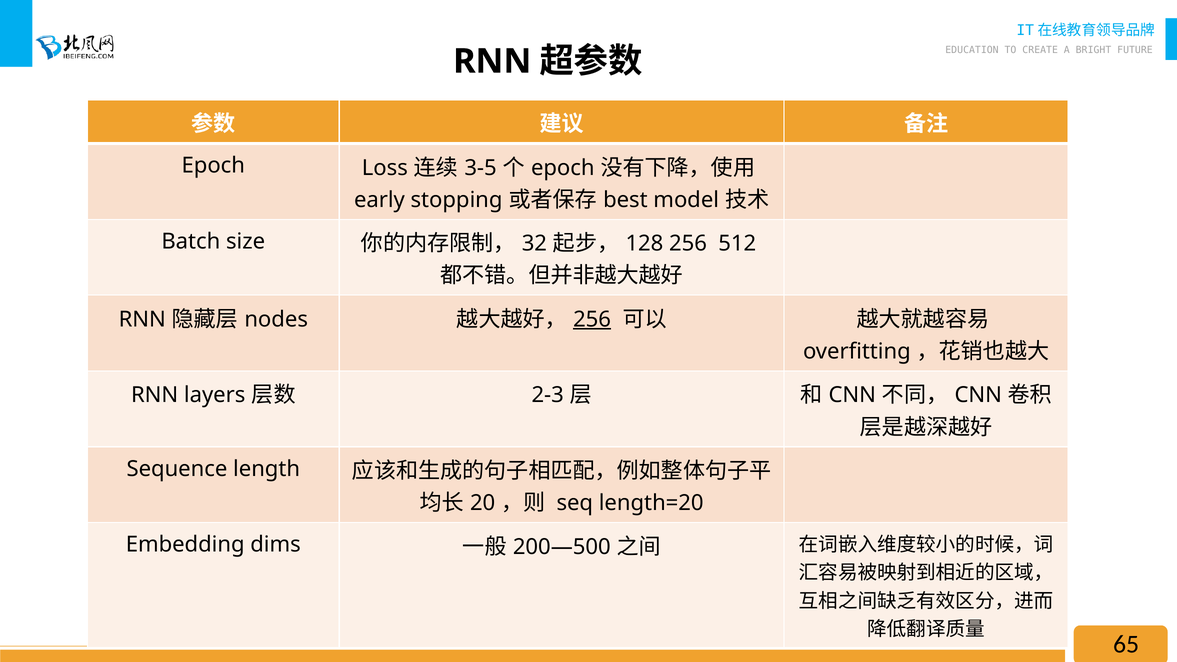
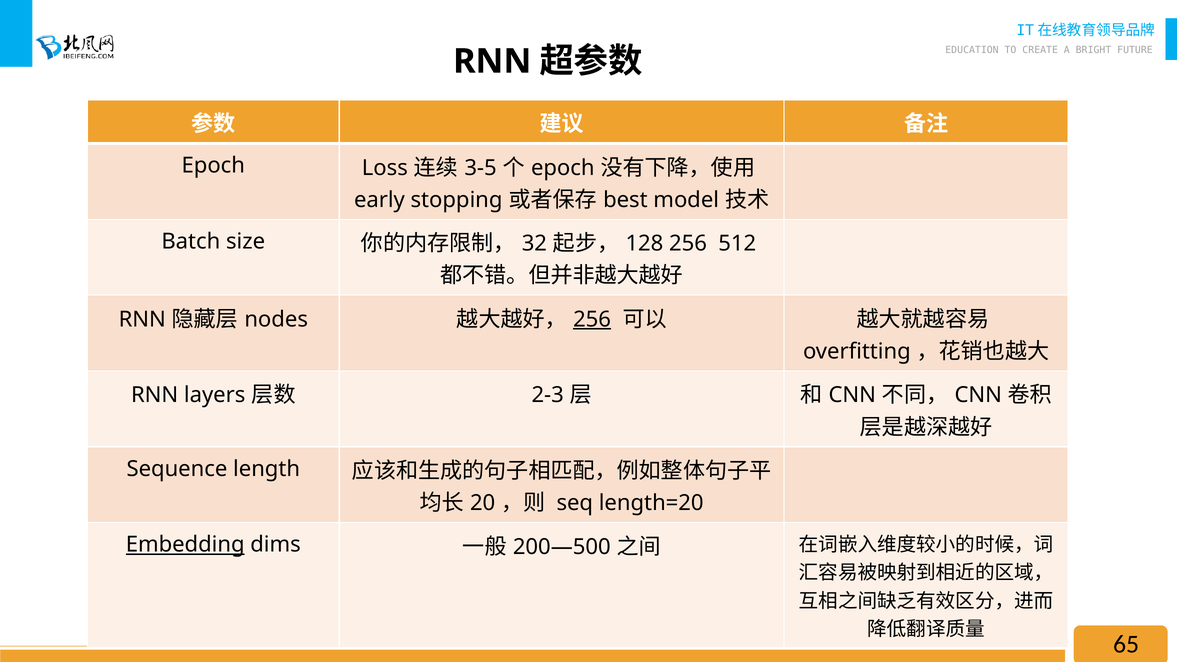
Embedding underline: none -> present (185, 545)
